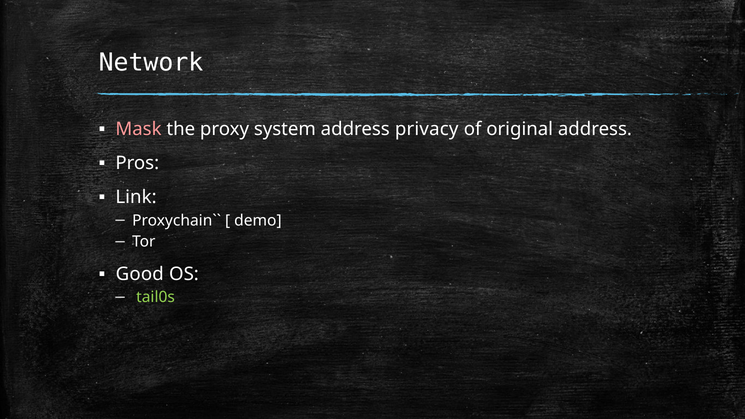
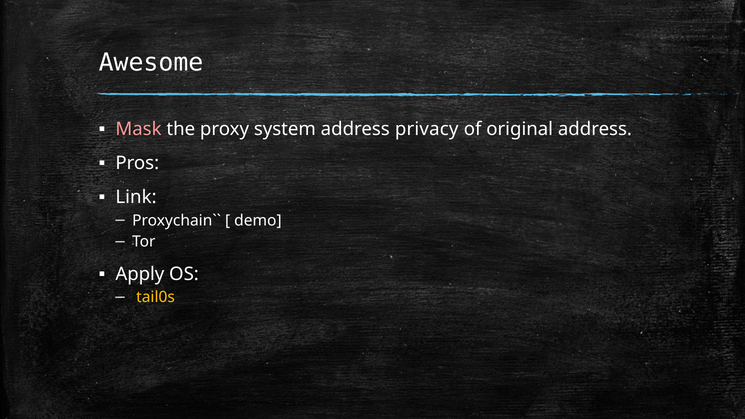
Network: Network -> Awesome (151, 63)
Good: Good -> Apply (140, 274)
tail0s colour: light green -> yellow (156, 297)
